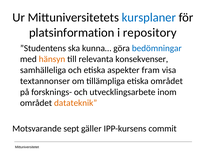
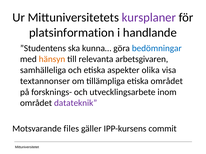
kursplaner colour: blue -> purple (149, 18)
repository: repository -> handlande (150, 33)
konsekvenser: konsekvenser -> arbetsgivaren (142, 59)
fram: fram -> olika (151, 70)
datateknik colour: orange -> purple (76, 103)
sept: sept -> files (71, 129)
